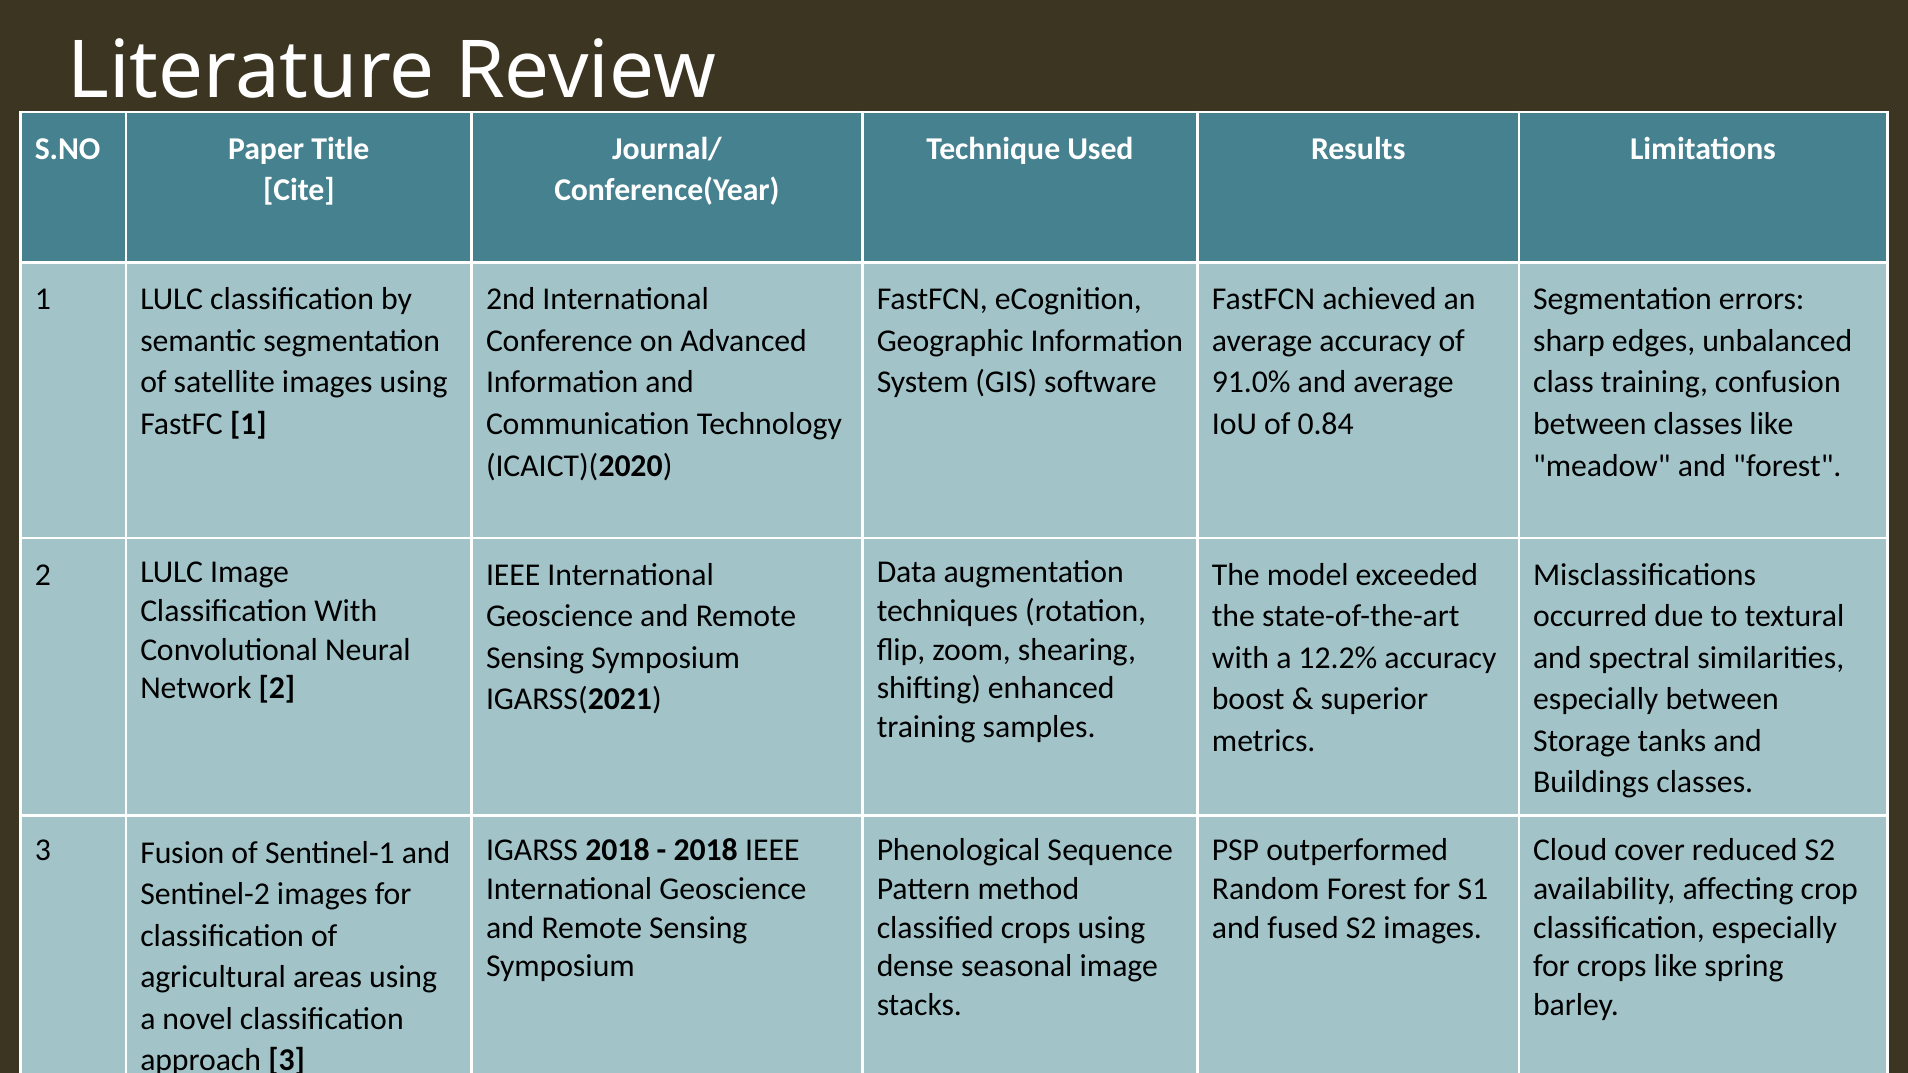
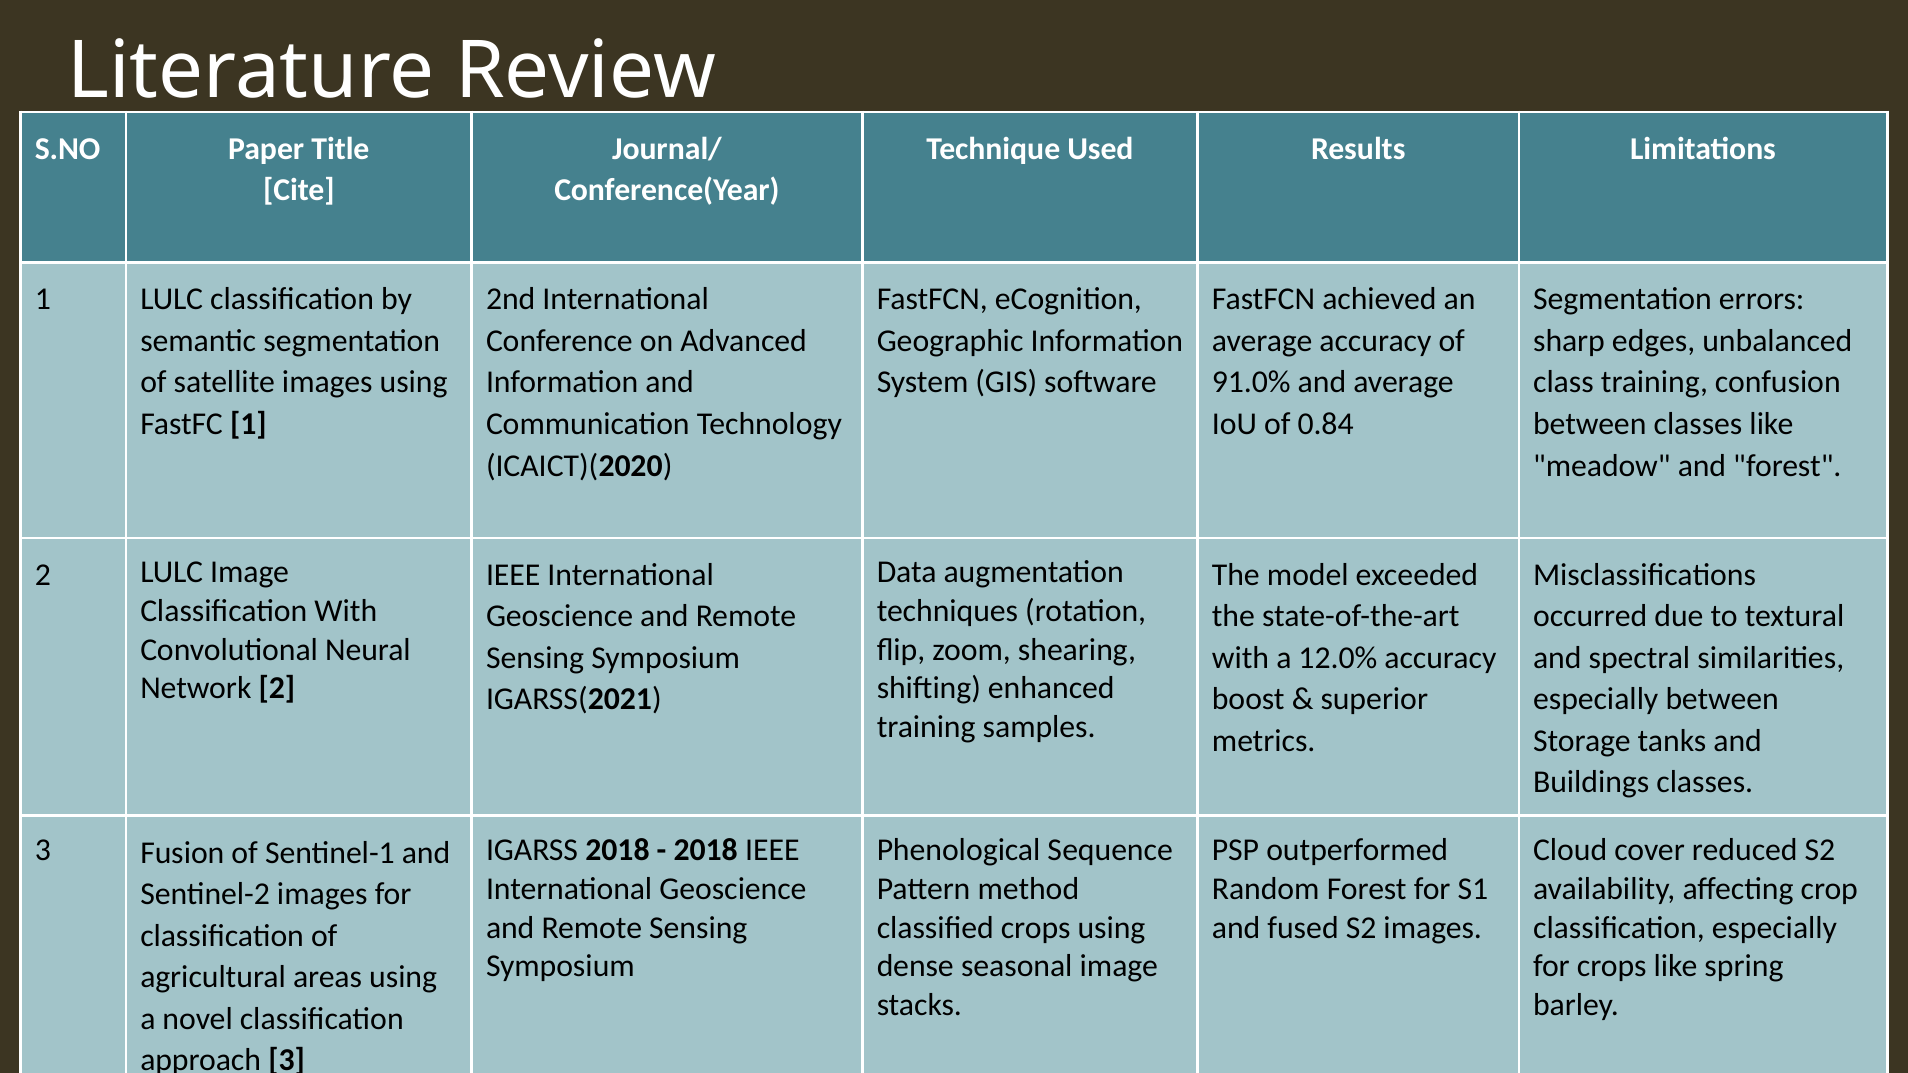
12.2%: 12.2% -> 12.0% (1338, 658)
